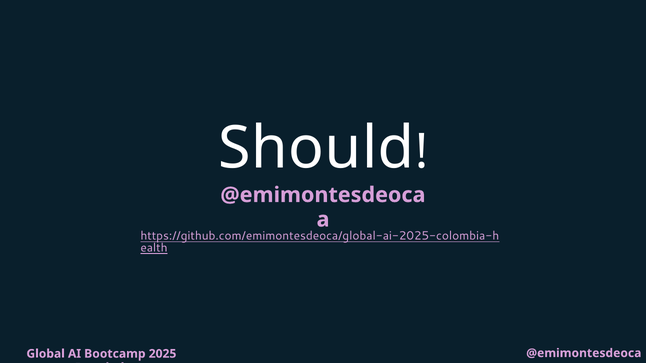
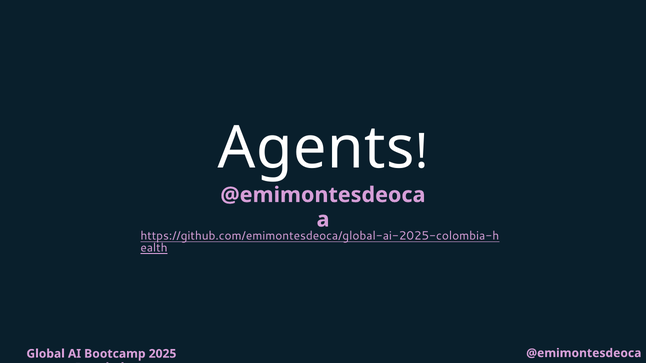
Should: Should -> Agents (316, 148)
